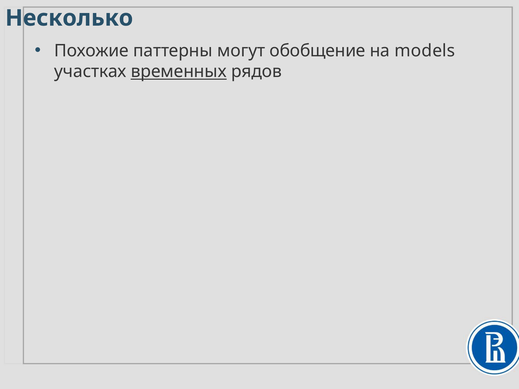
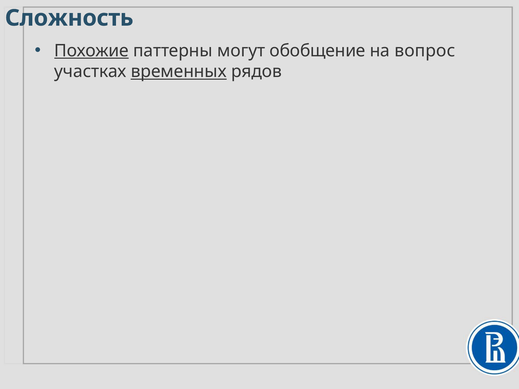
Несколько: Несколько -> Сложность (69, 18)
Похожие underline: none -> present (91, 51)
models: models -> вопрос (425, 51)
